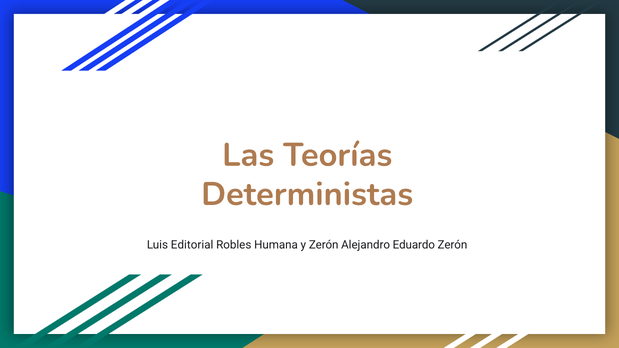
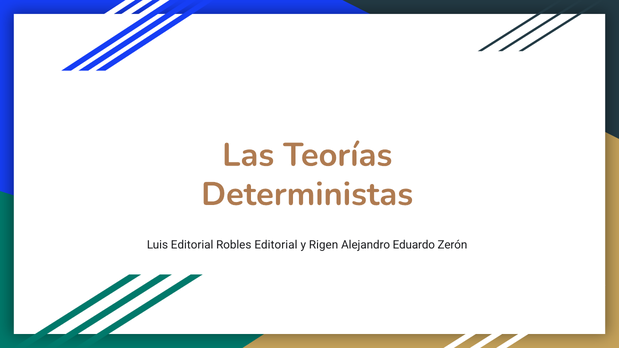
Robles Humana: Humana -> Editorial (276, 245)
y Zerón: Zerón -> Rigen (324, 245)
